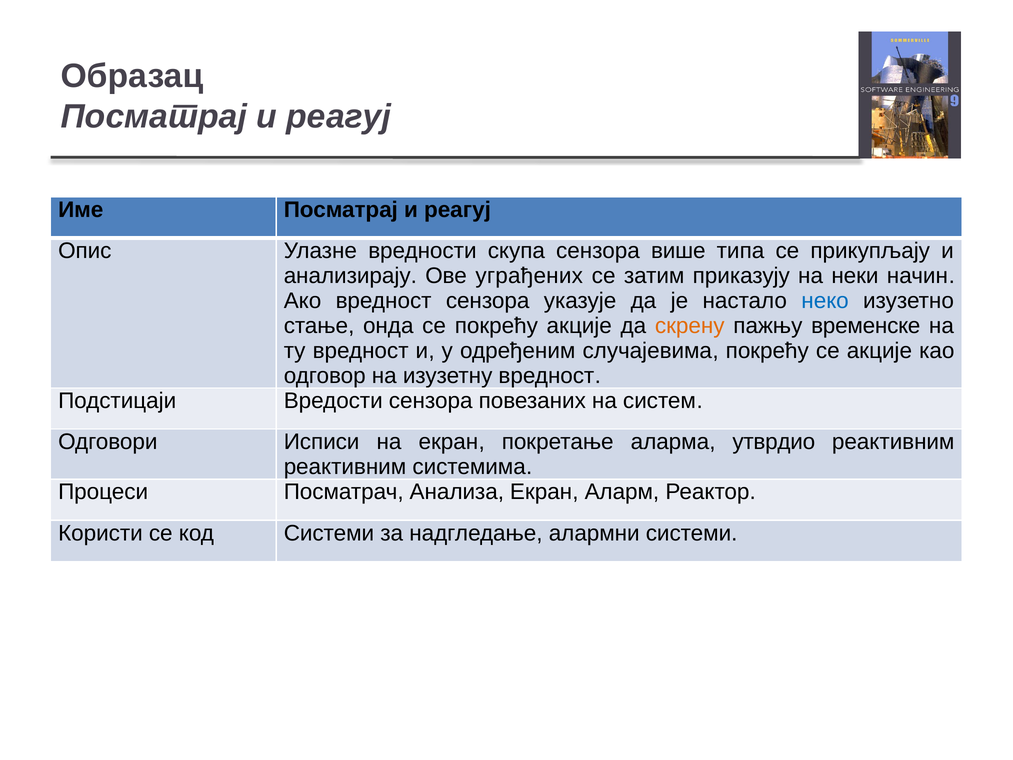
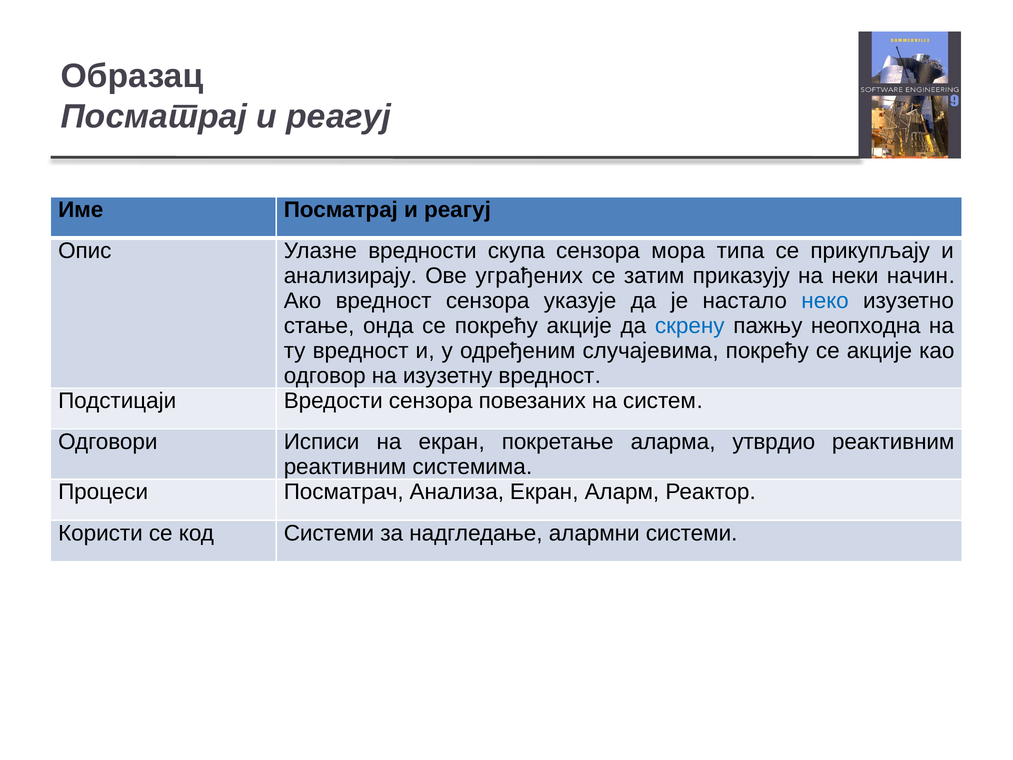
више: више -> мора (678, 251)
скрену colour: orange -> blue (690, 326)
временске: временске -> неопходна (866, 326)
